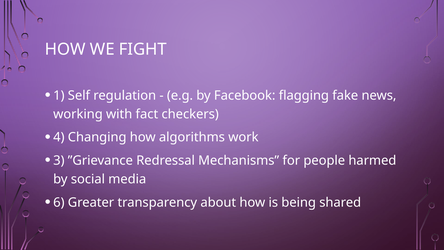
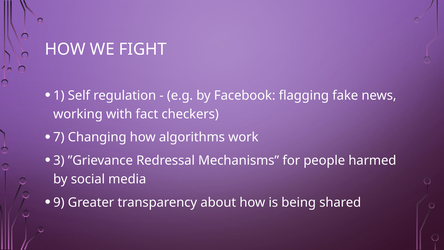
4: 4 -> 7 (59, 137)
6: 6 -> 9 (59, 202)
